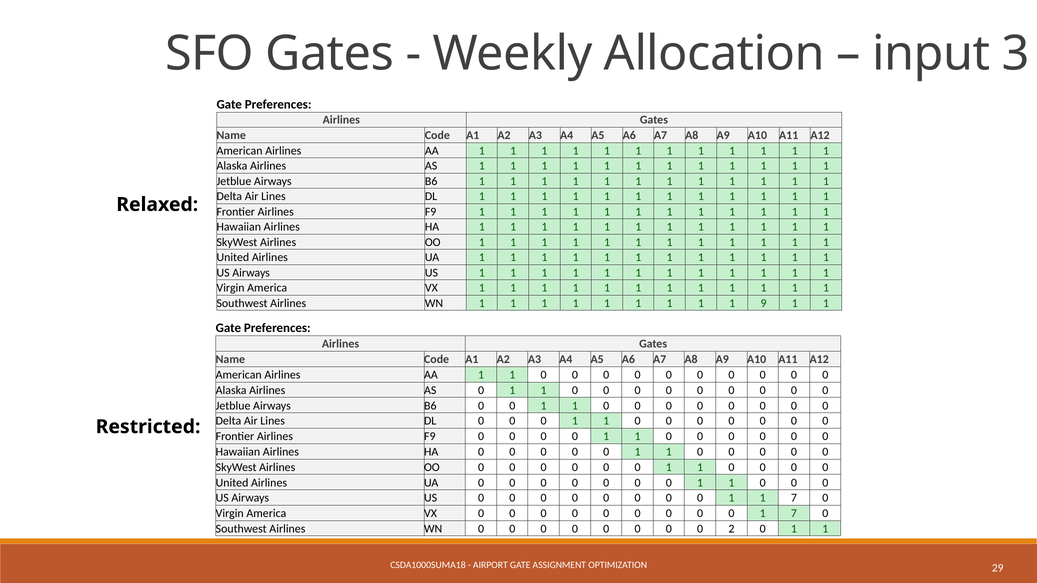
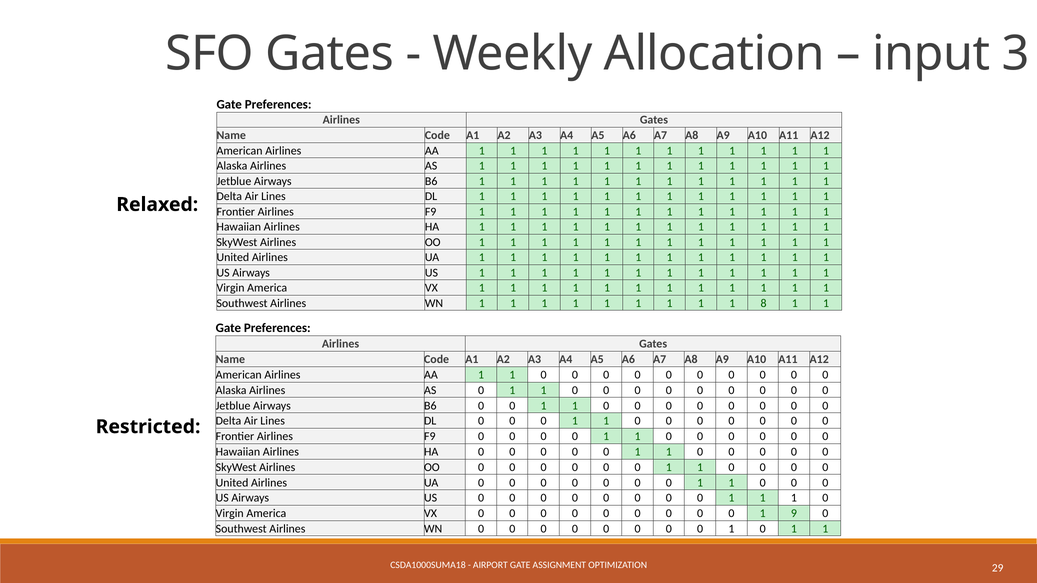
9: 9 -> 8 (764, 303)
0 1 1 7: 7 -> 1 (794, 498)
0 1 7: 7 -> 9 (794, 514)
2: 2 -> 1 (731, 529)
